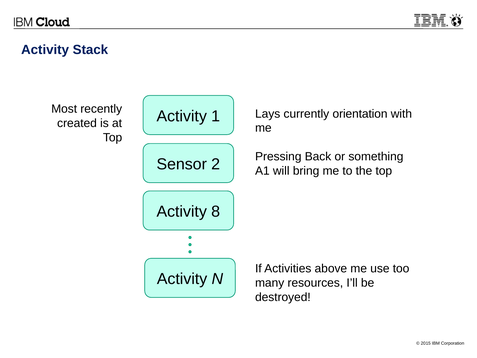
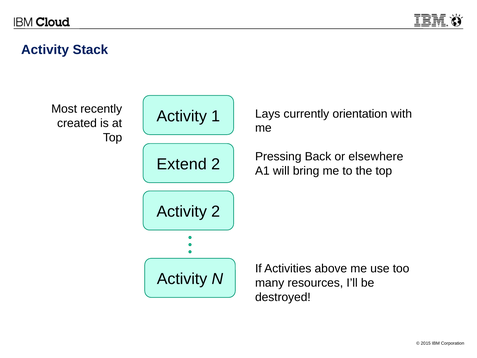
something: something -> elsewhere (376, 156)
Sensor: Sensor -> Extend (182, 164)
Activity 8: 8 -> 2 (216, 211)
